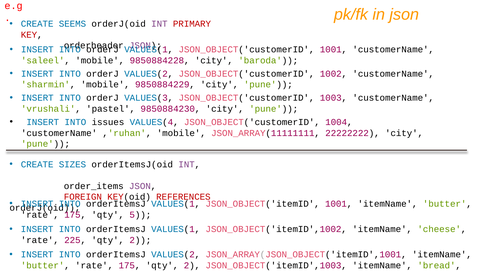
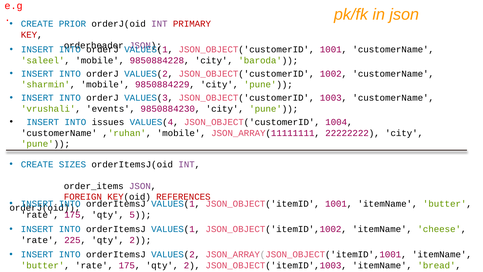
SEEMS: SEEMS -> PRIOR (72, 24)
pastel: pastel -> events (111, 109)
